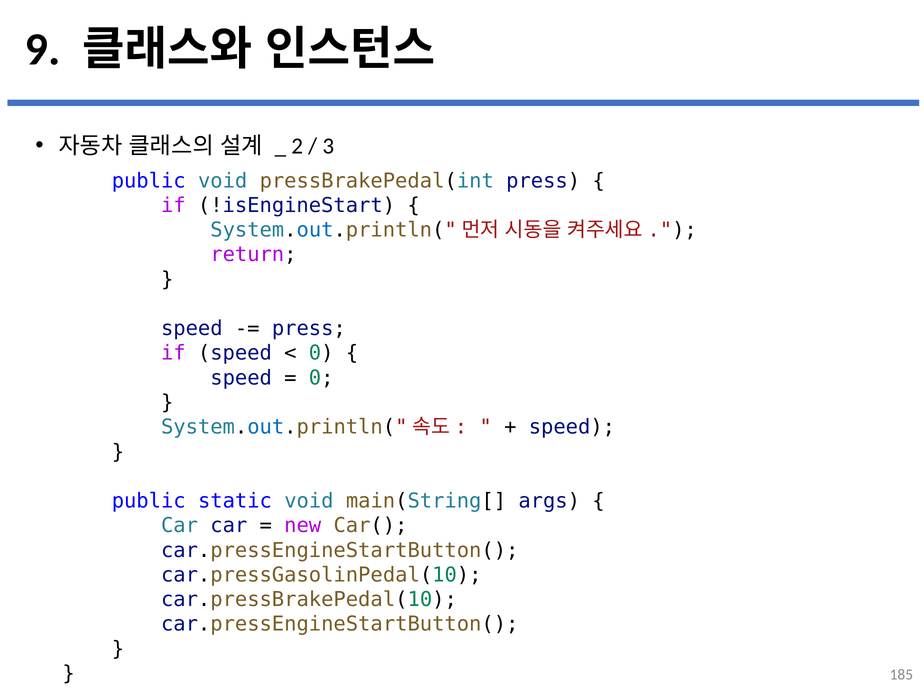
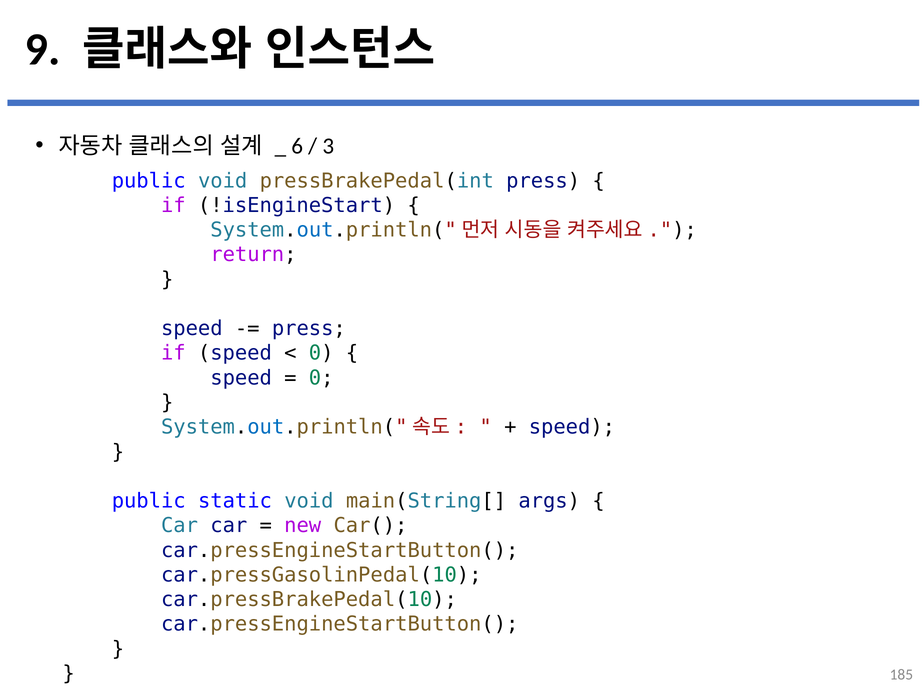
2: 2 -> 6 (297, 146)
